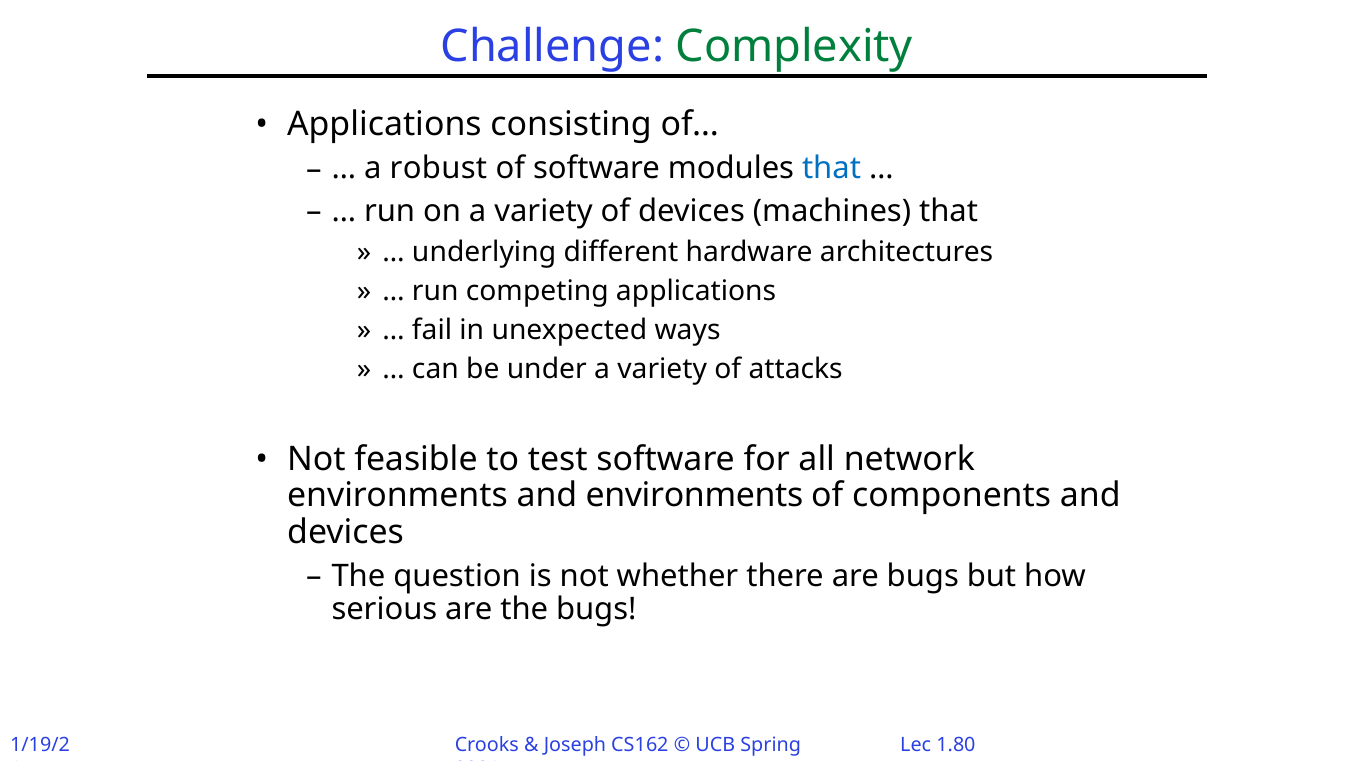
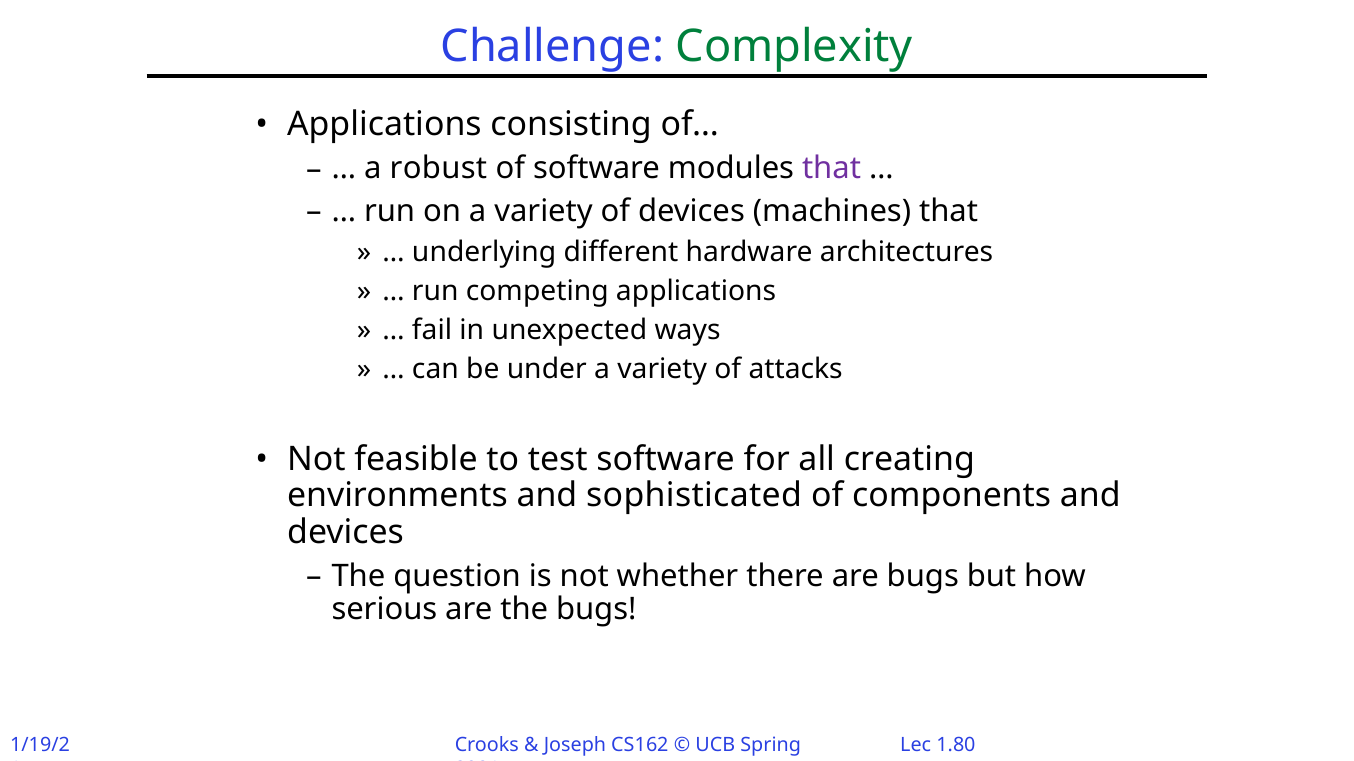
that colour: blue -> purple (832, 169)
network: network -> creating (909, 459)
and environments: environments -> sophisticated (694, 496)
